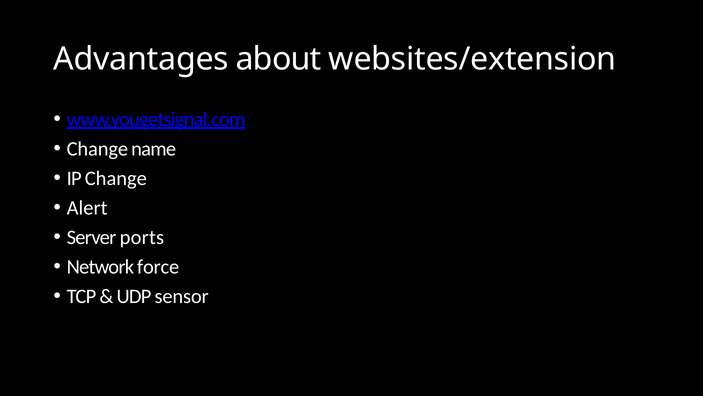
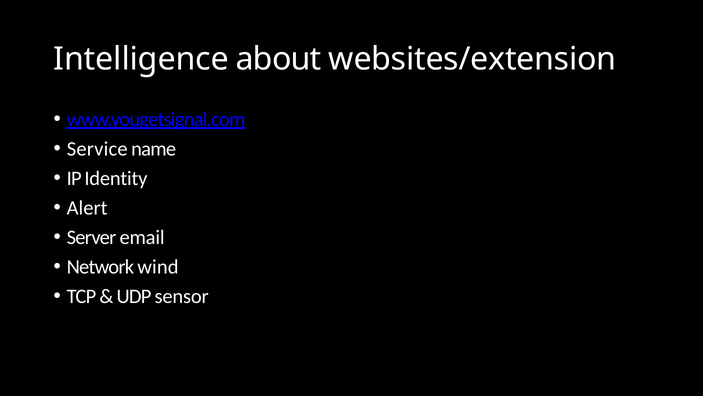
Advantages: Advantages -> Intelligence (141, 59)
Change: Change -> Service (97, 149)
IP Change: Change -> Identity (116, 178)
ports: ports -> email (142, 237)
force: force -> wind (158, 266)
